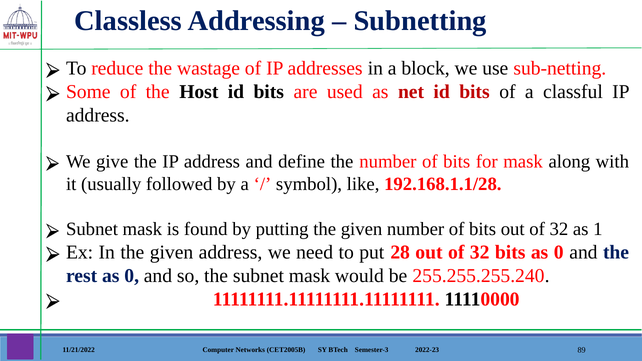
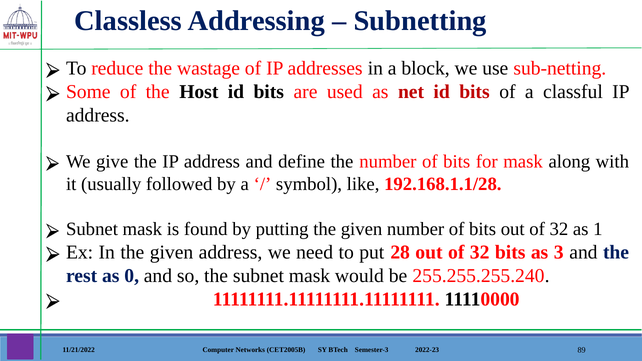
bits as 0: 0 -> 3 (559, 252)
